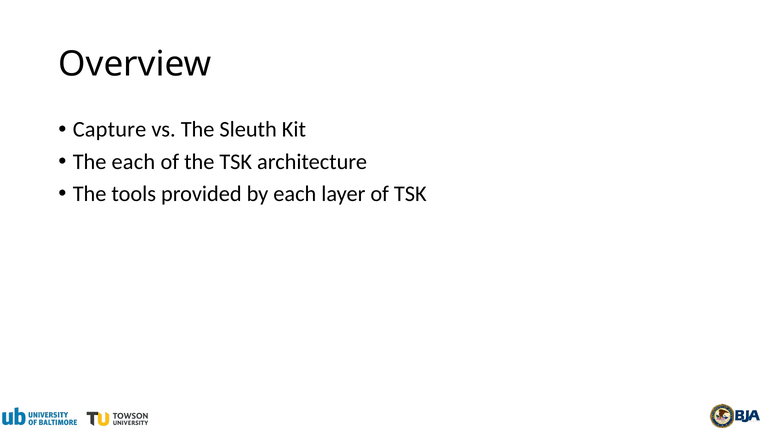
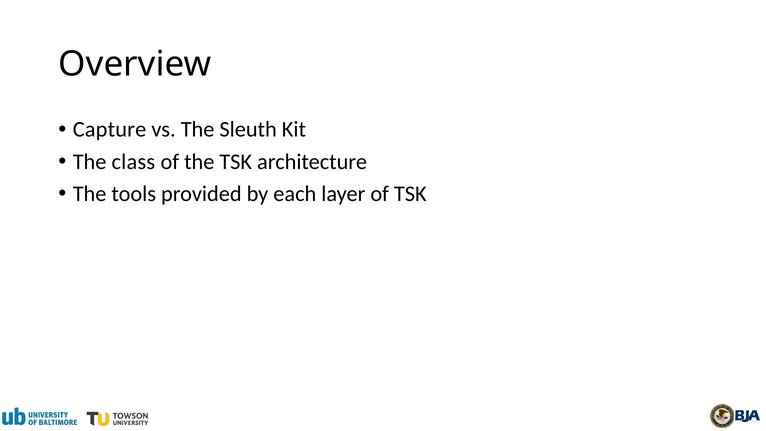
The each: each -> class (133, 162)
